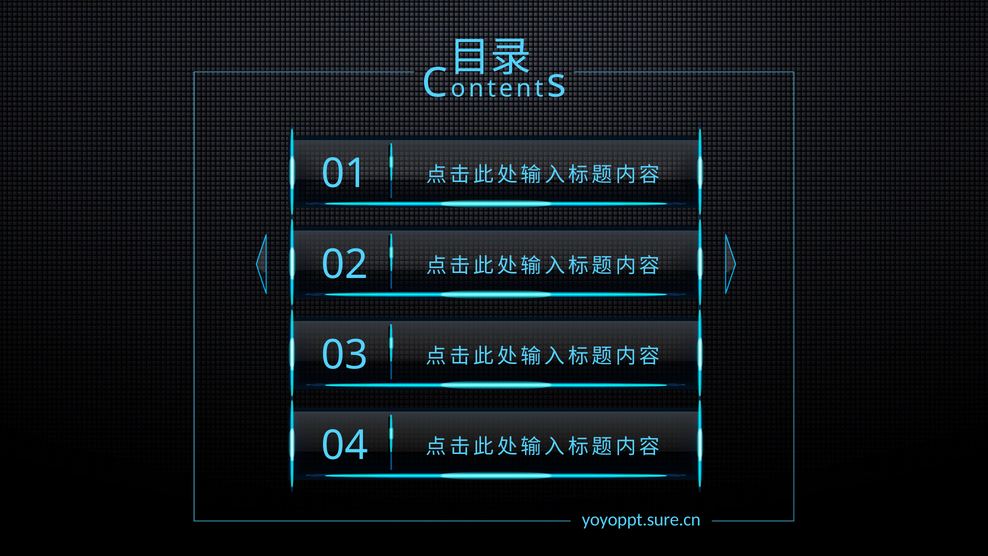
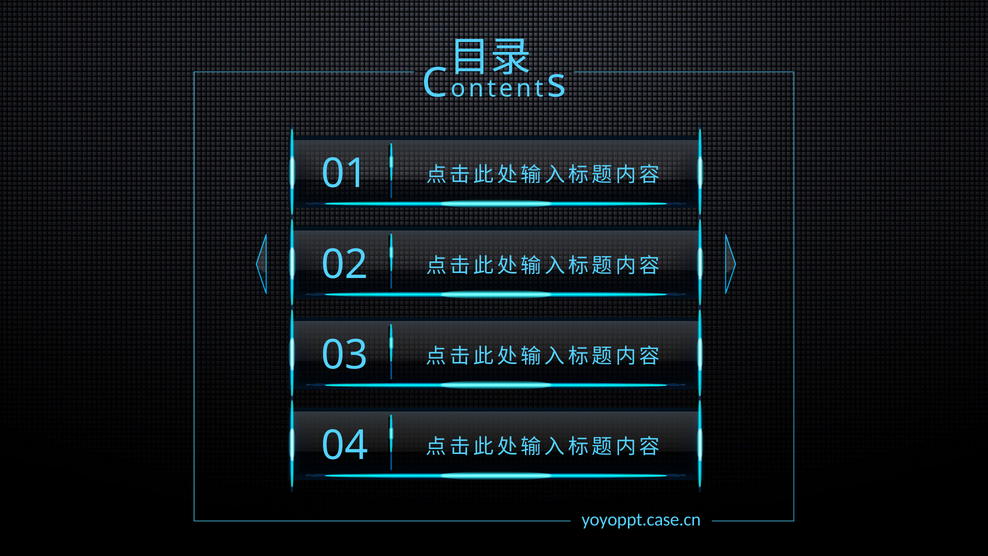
yoyoppt.sure.cn: yoyoppt.sure.cn -> yoyoppt.case.cn (641, 519)
